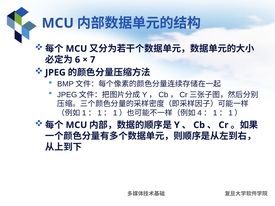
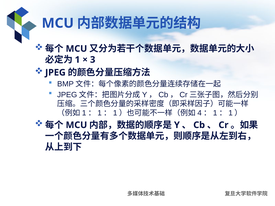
6: 6 -> 1 (77, 60)
7: 7 -> 3 (93, 60)
